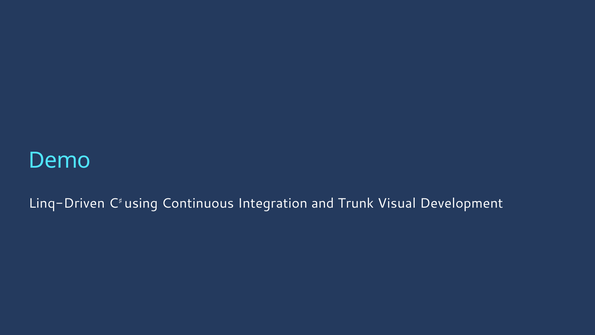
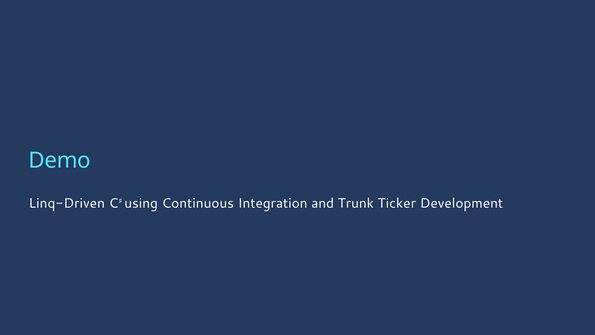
Visual: Visual -> Ticker (397, 203)
